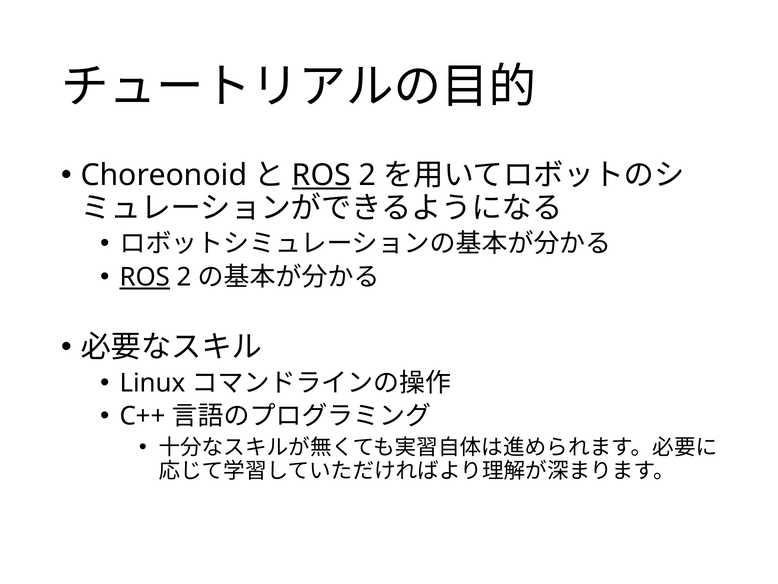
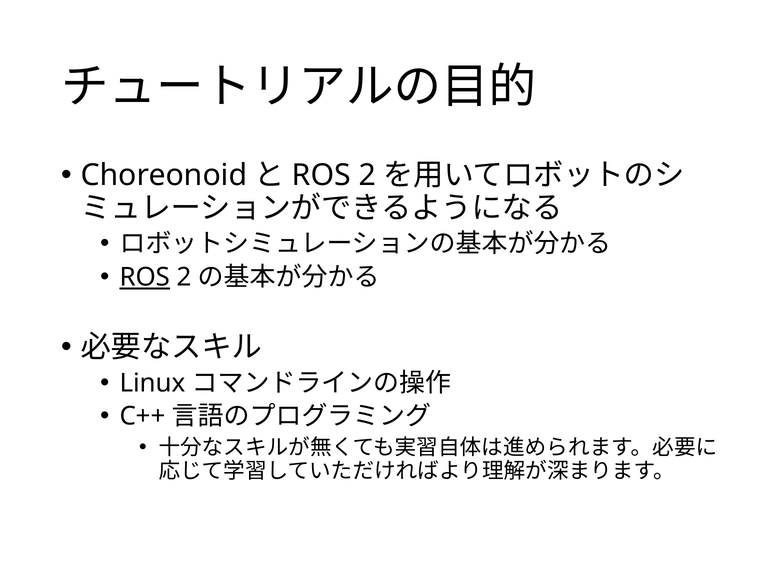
ROS underline: present -> none (321, 175)
